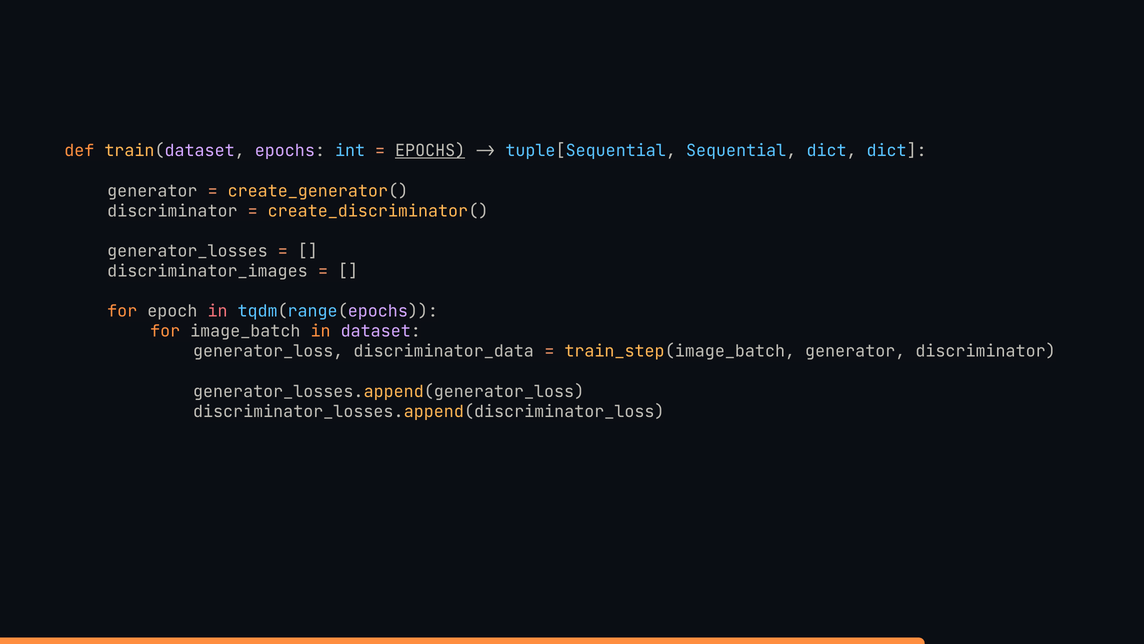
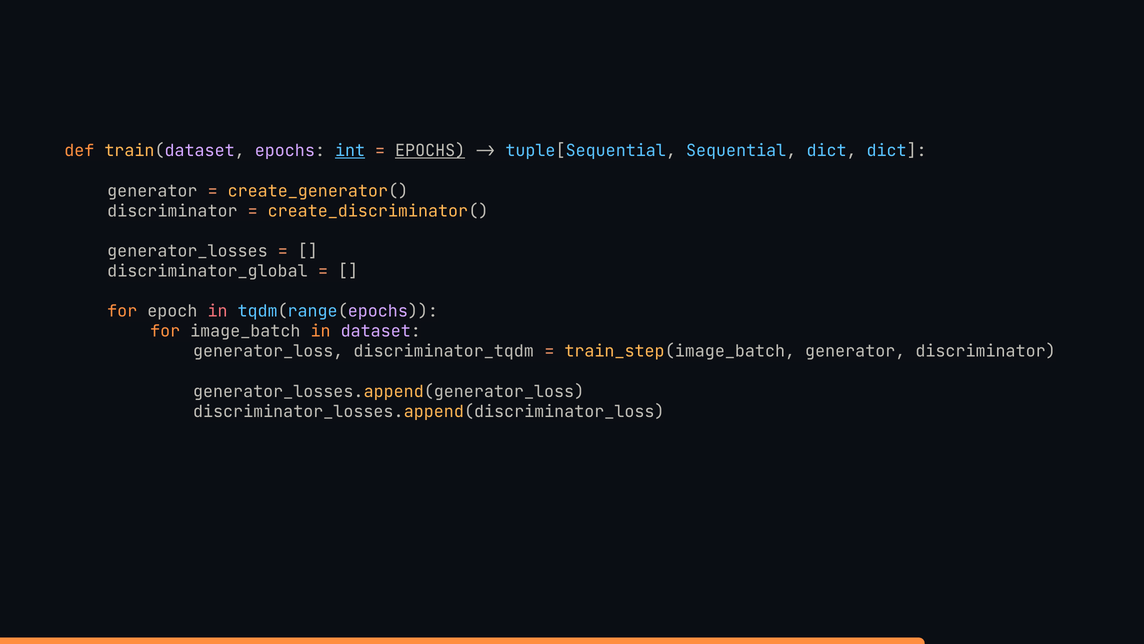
int underline: none -> present (350, 151)
discriminator_images: discriminator_images -> discriminator_global (207, 271)
discriminator_data: discriminator_data -> discriminator_tqdm (444, 351)
